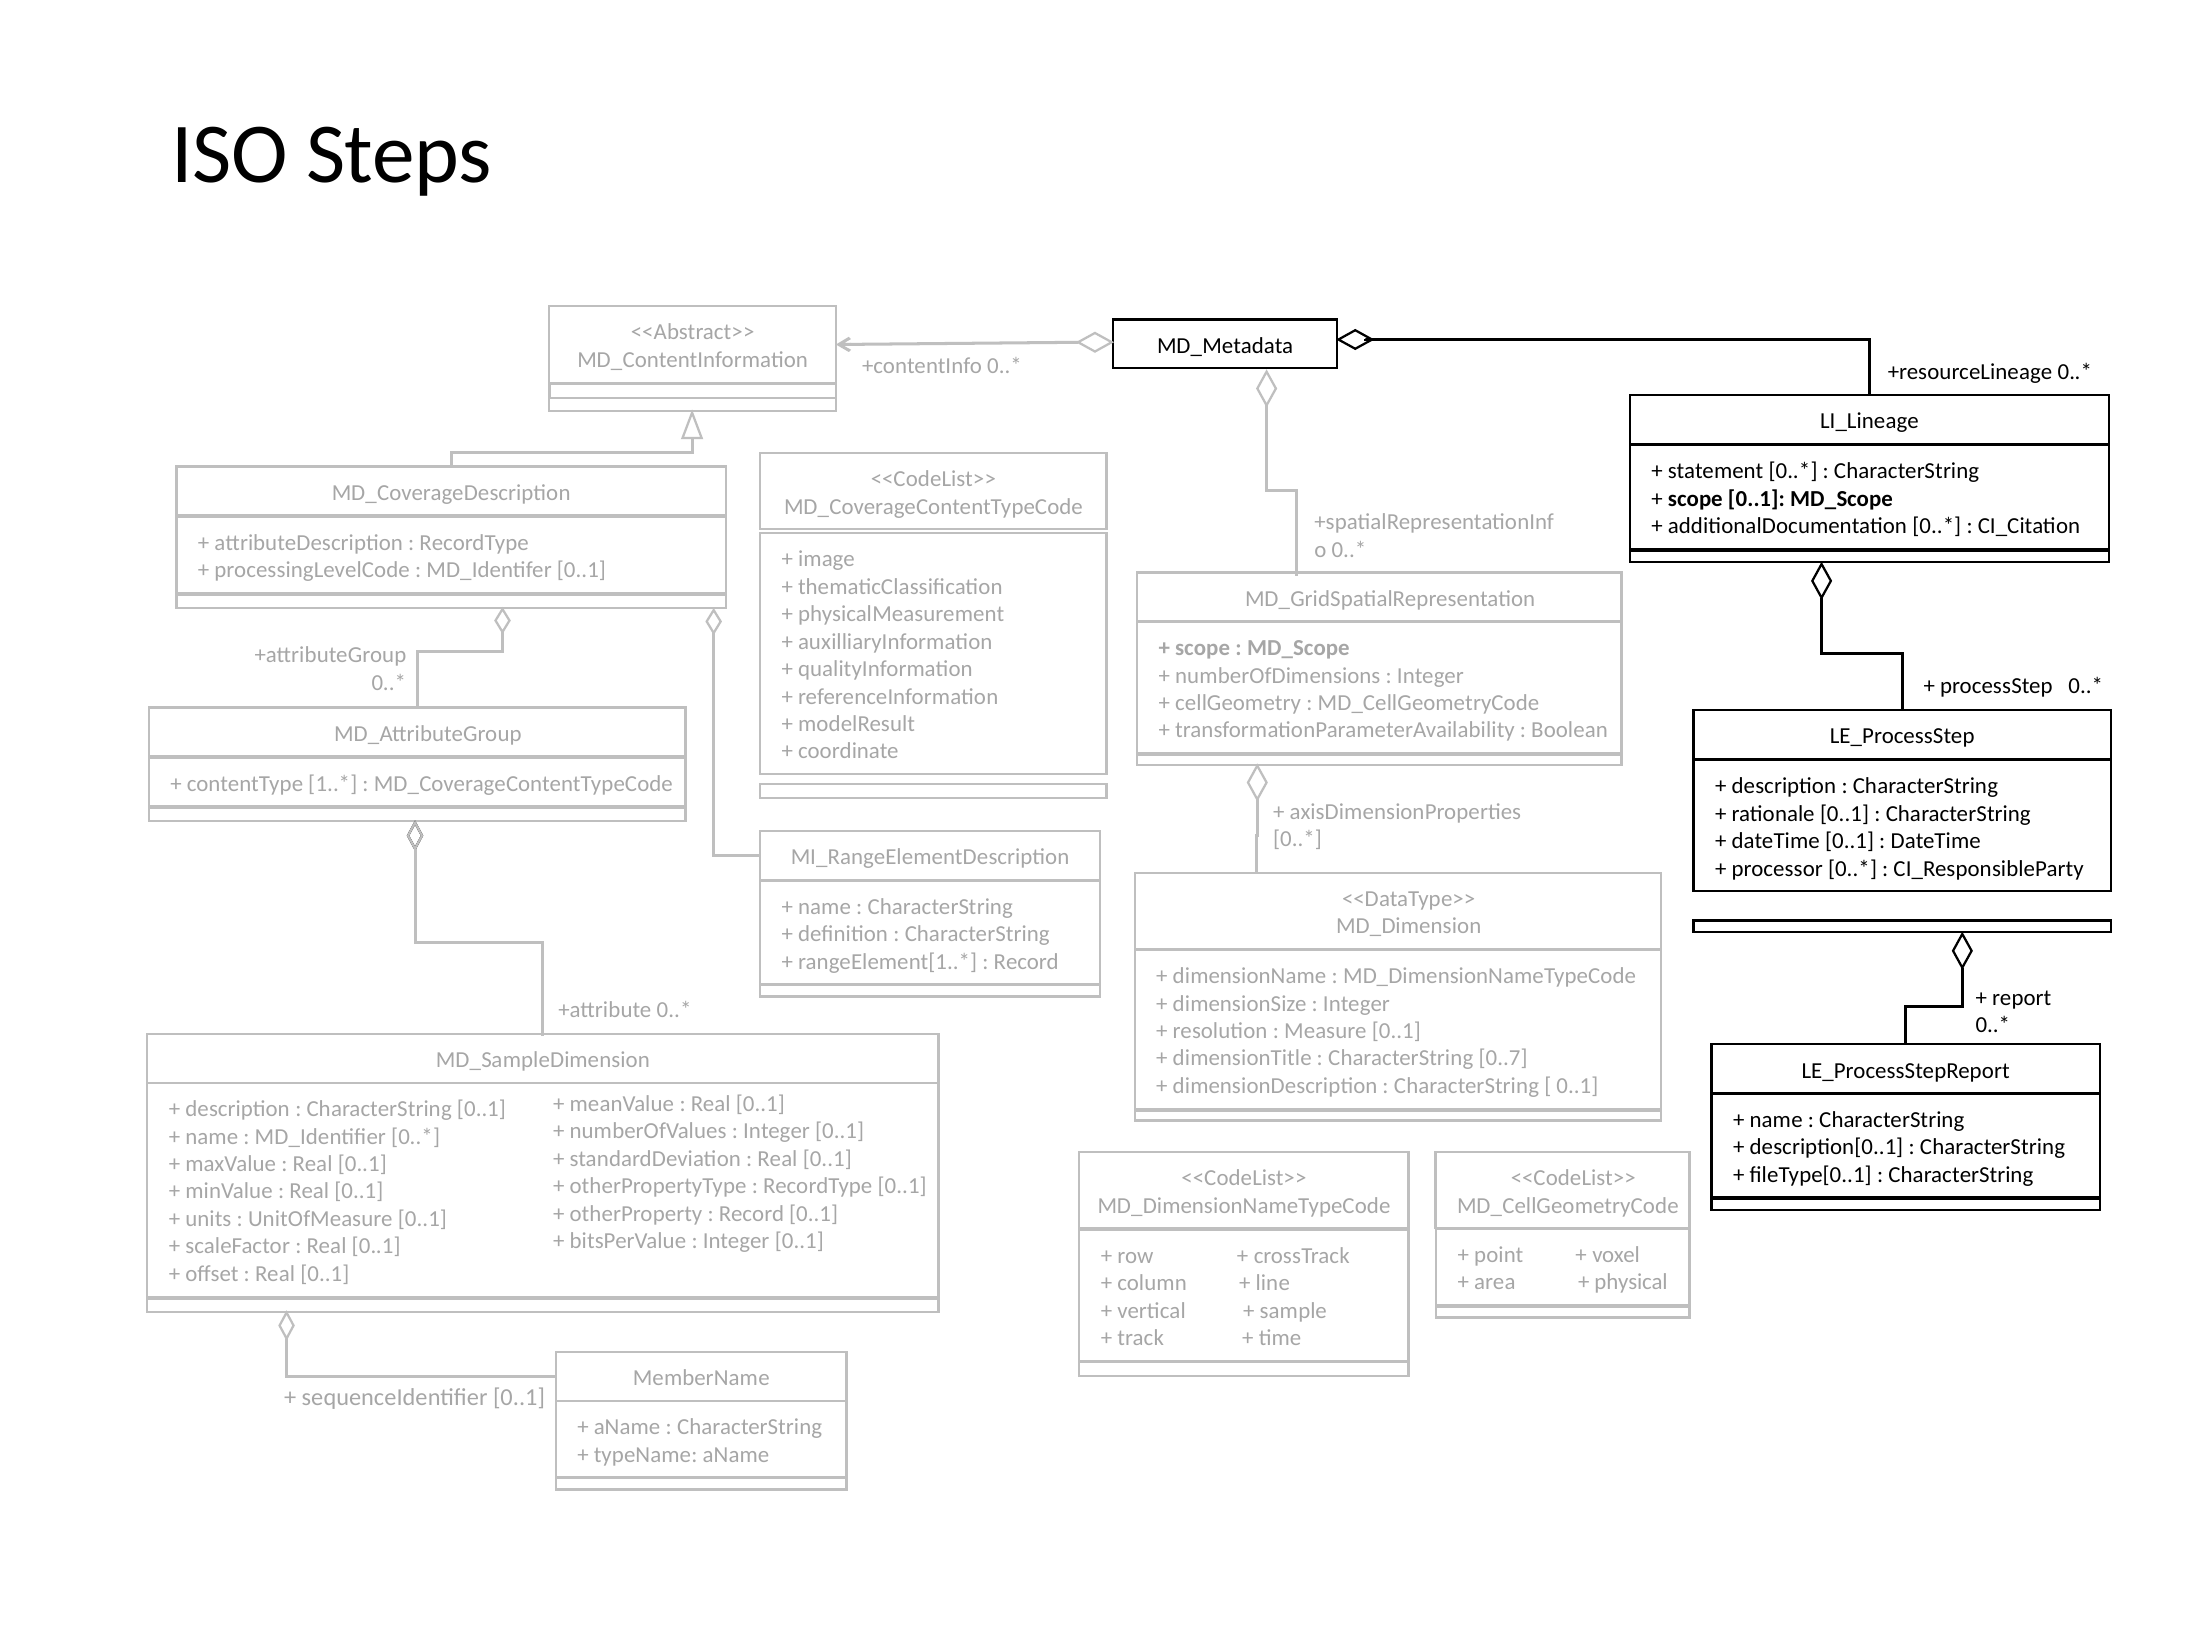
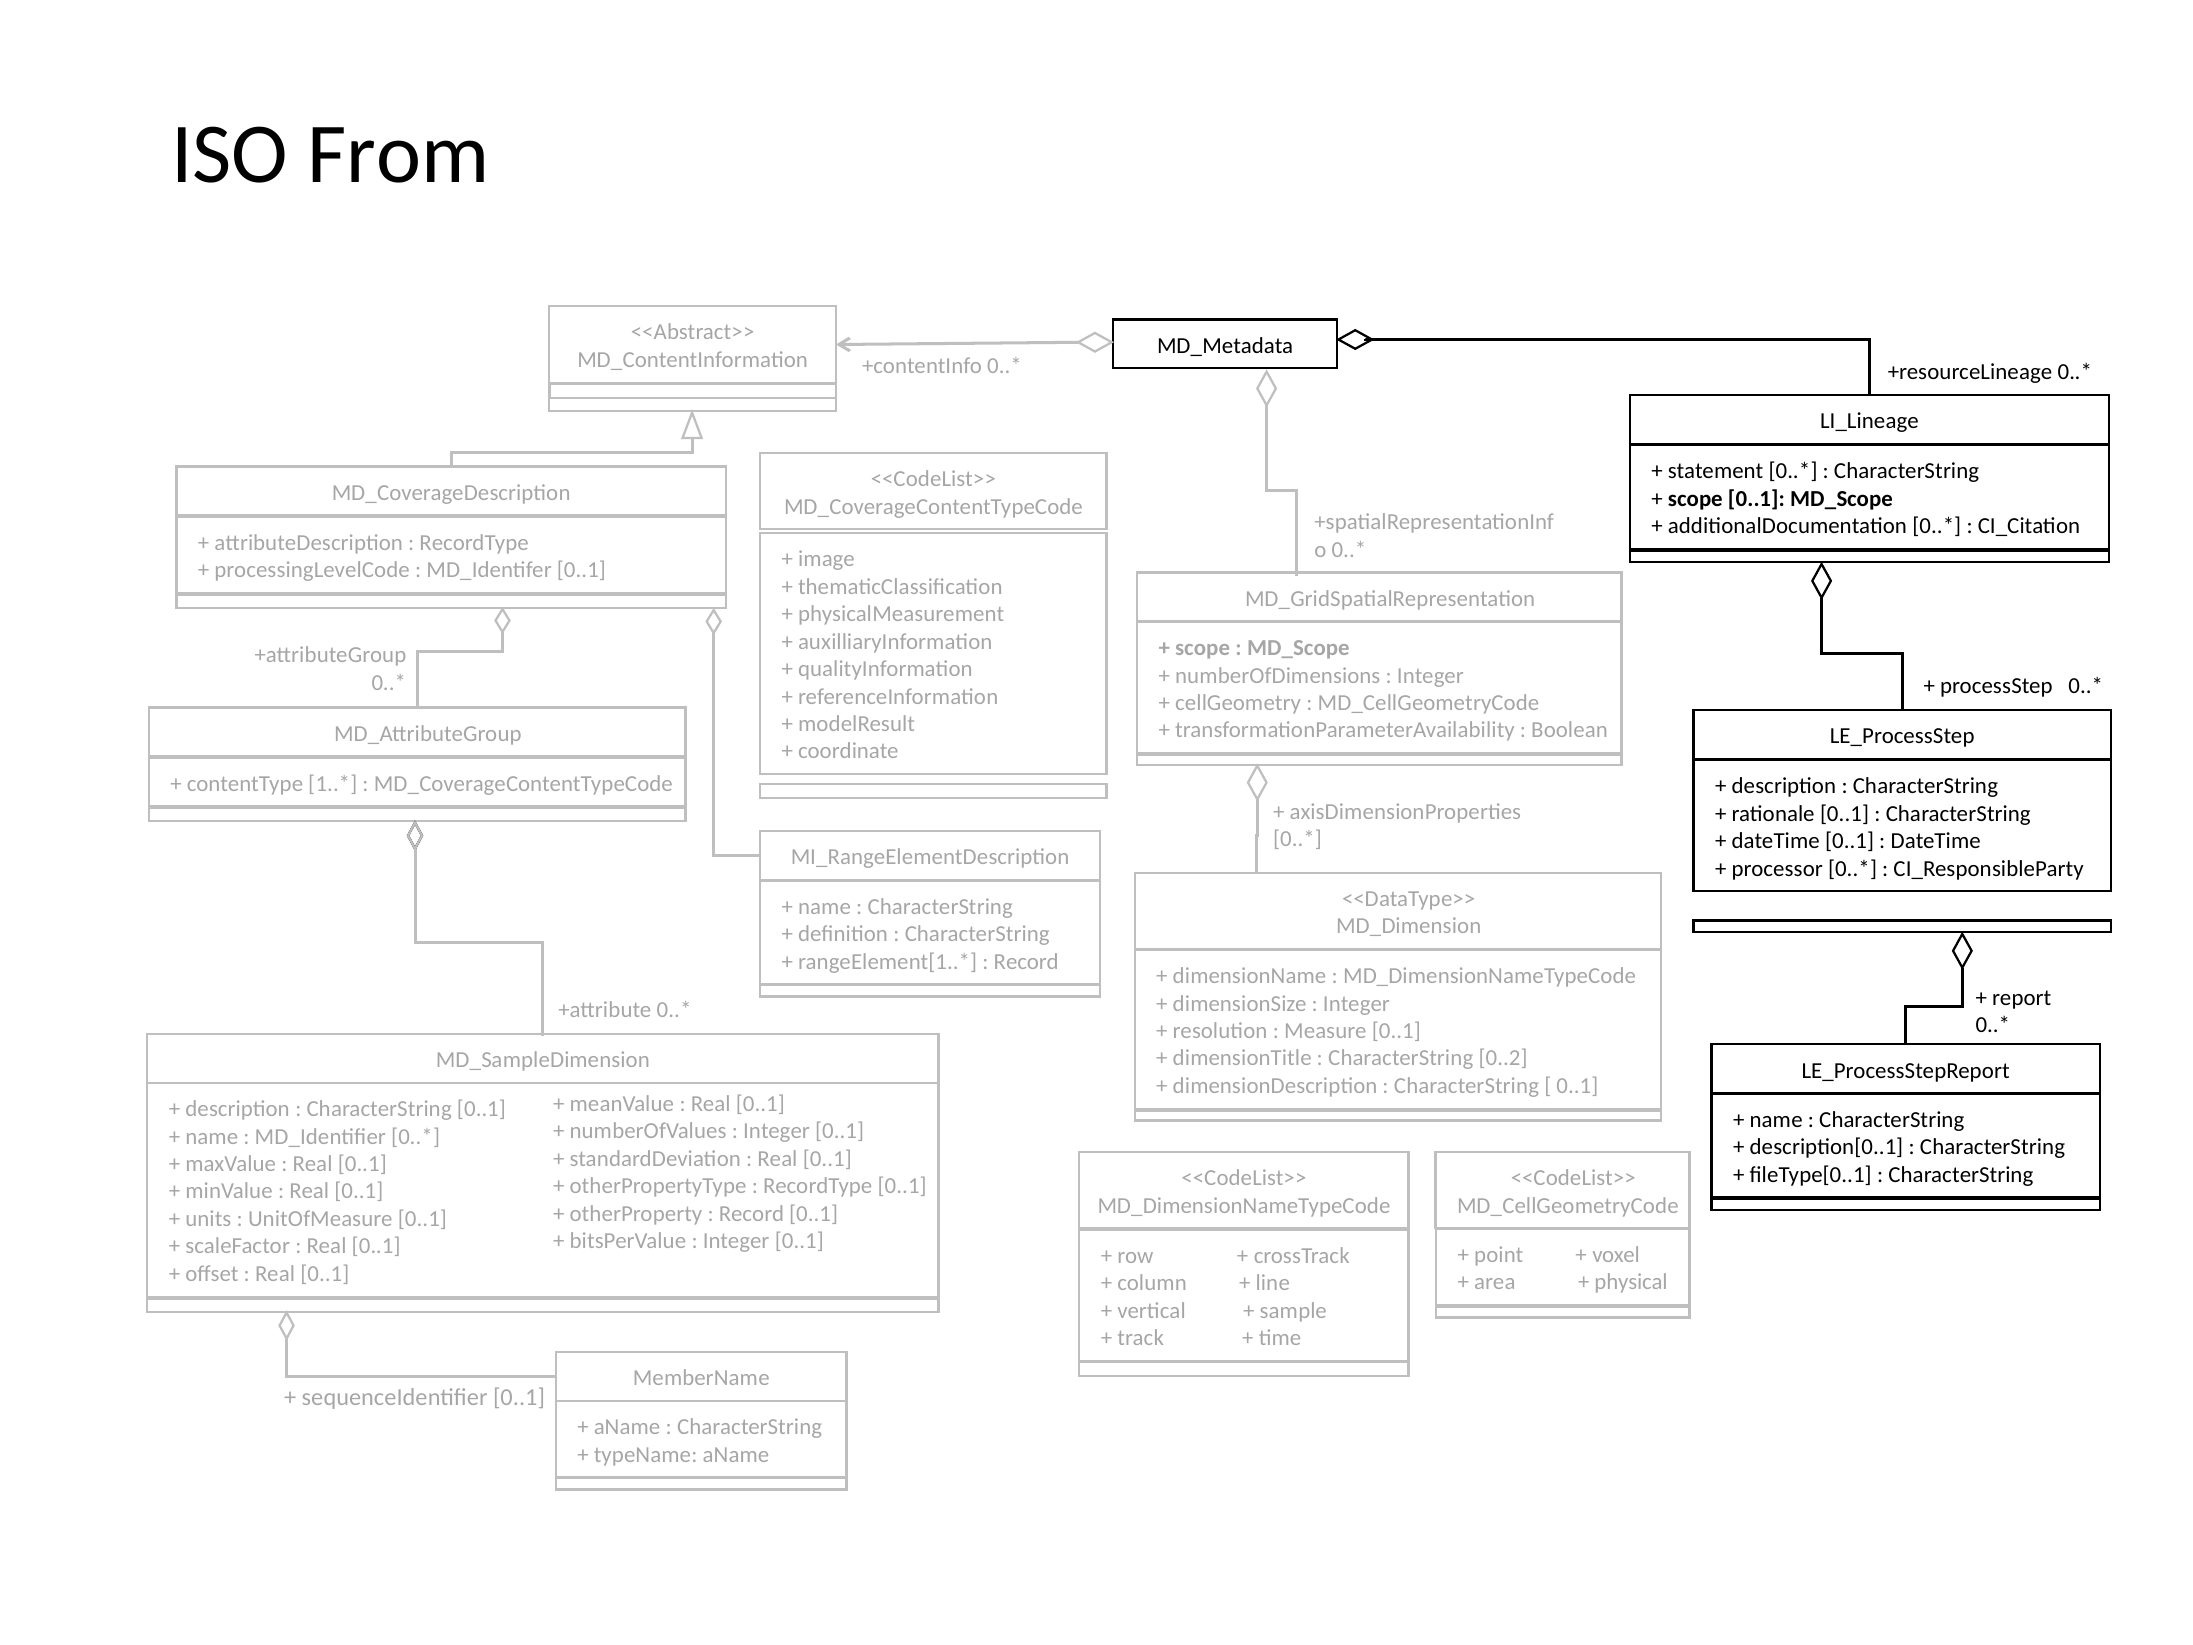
Steps: Steps -> From (398, 155)
0..7: 0..7 -> 0..2 (1503, 1058)
